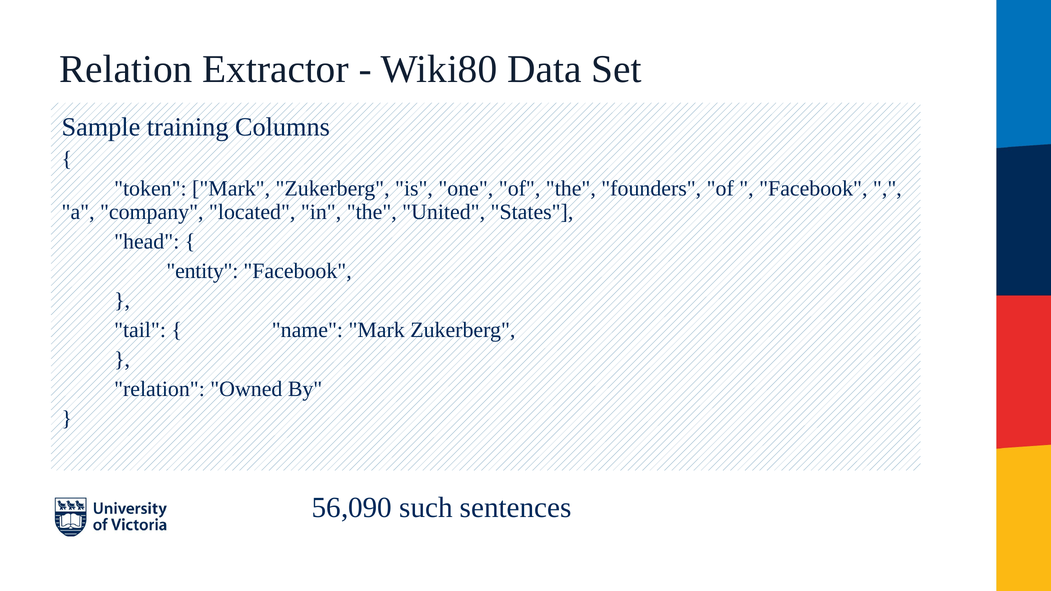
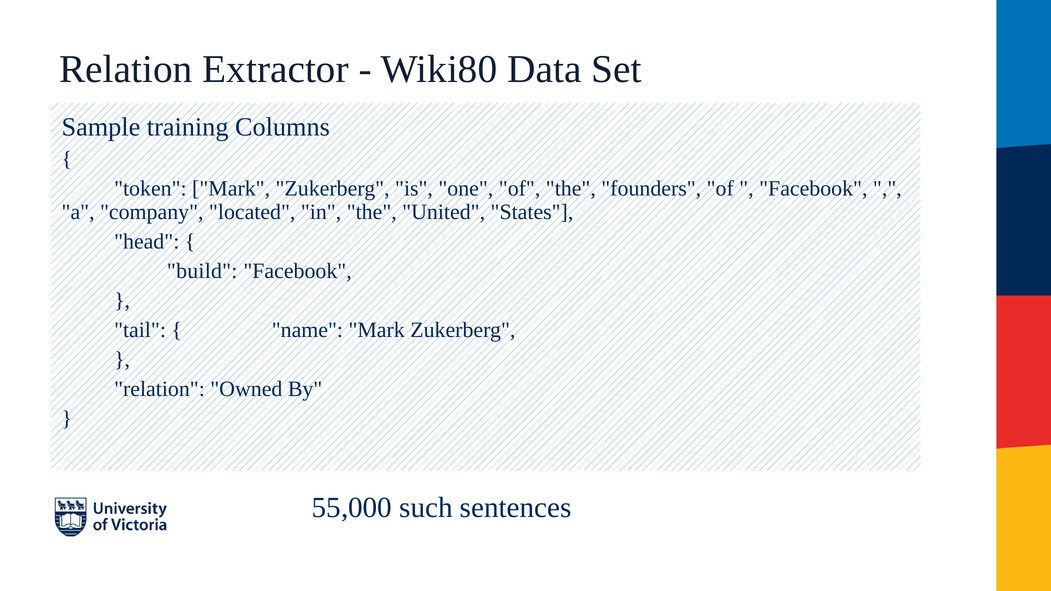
entity: entity -> build (202, 271)
56,090: 56,090 -> 55,000 (352, 508)
